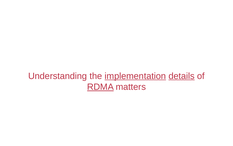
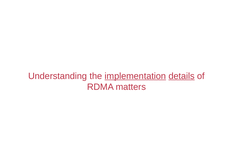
RDMA underline: present -> none (100, 87)
